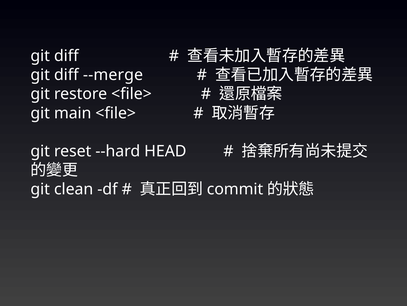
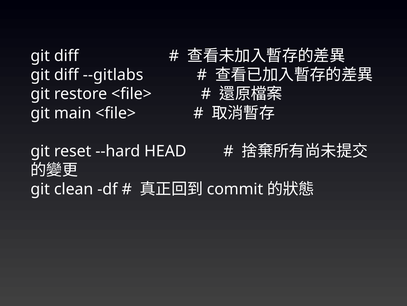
--merge: --merge -> --gitlabs (113, 75)
